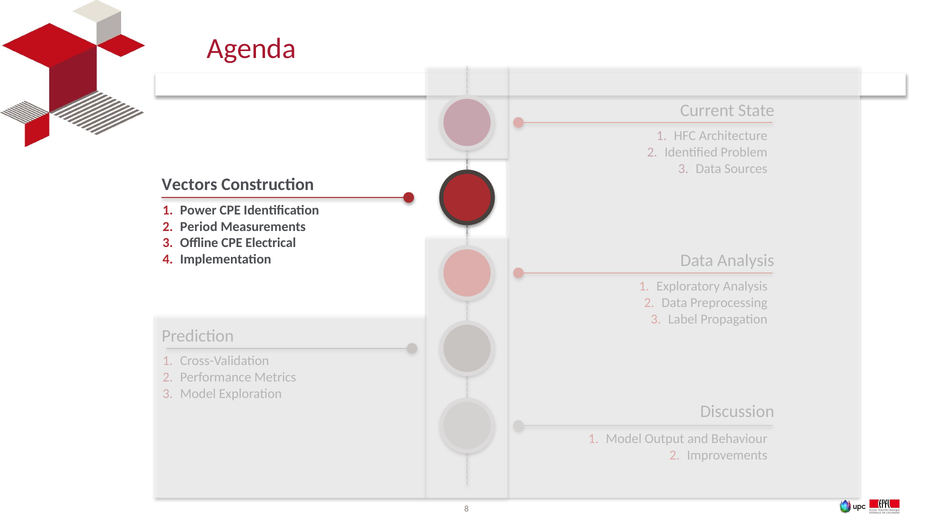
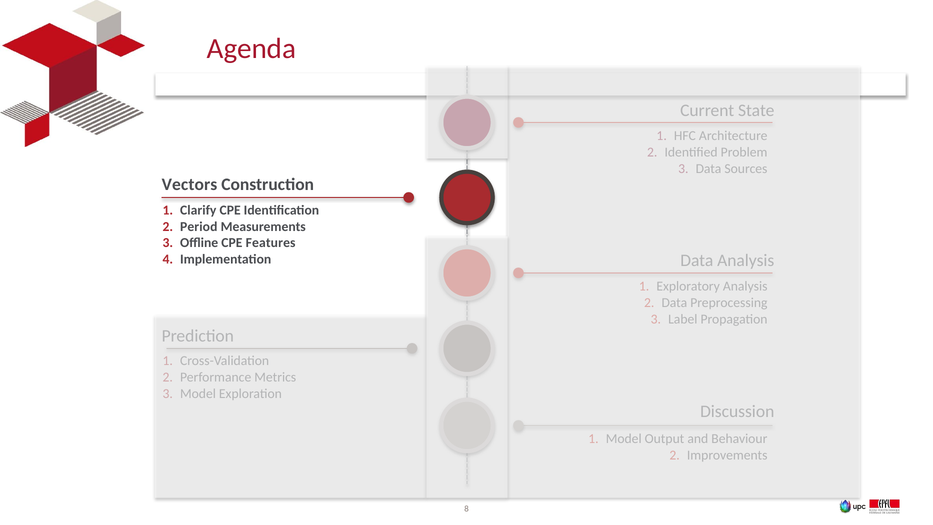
Power: Power -> Clarify (198, 210)
Electrical: Electrical -> Features (271, 243)
